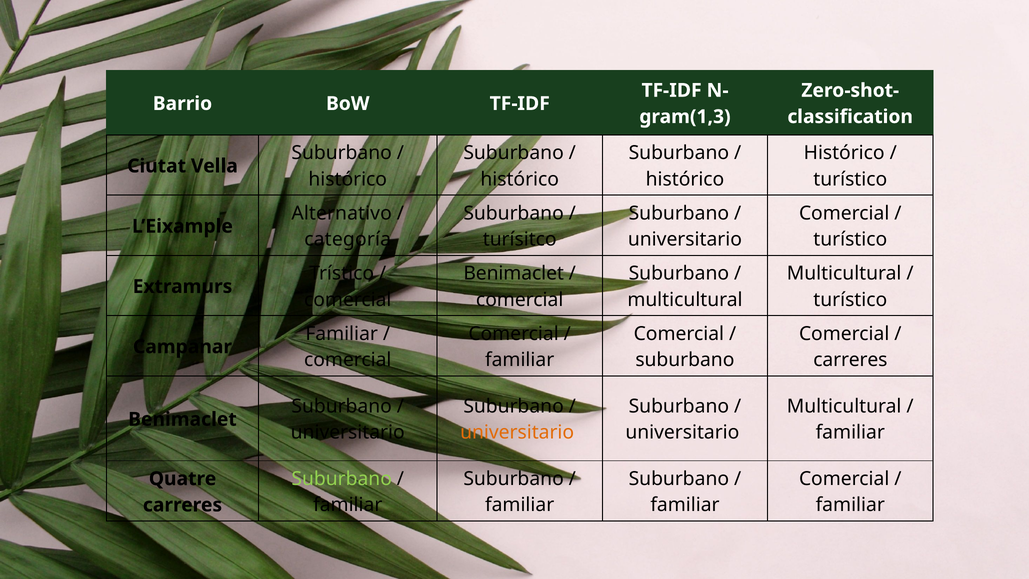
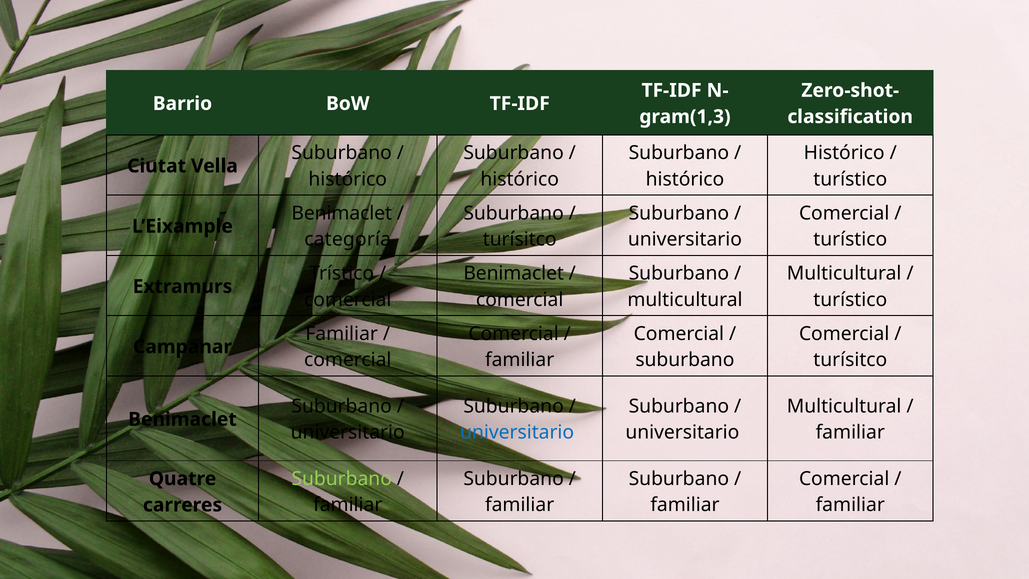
Alternativo: Alternativo -> Benimaclet (342, 213)
carreres: carreres -> turísitco (850, 360)
universitario colour: orange -> blue (517, 432)
